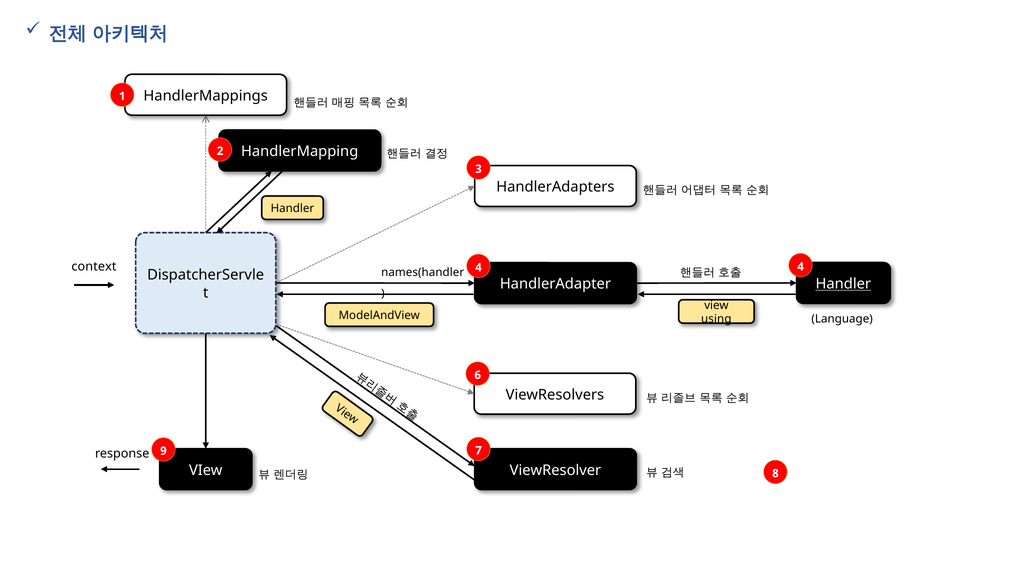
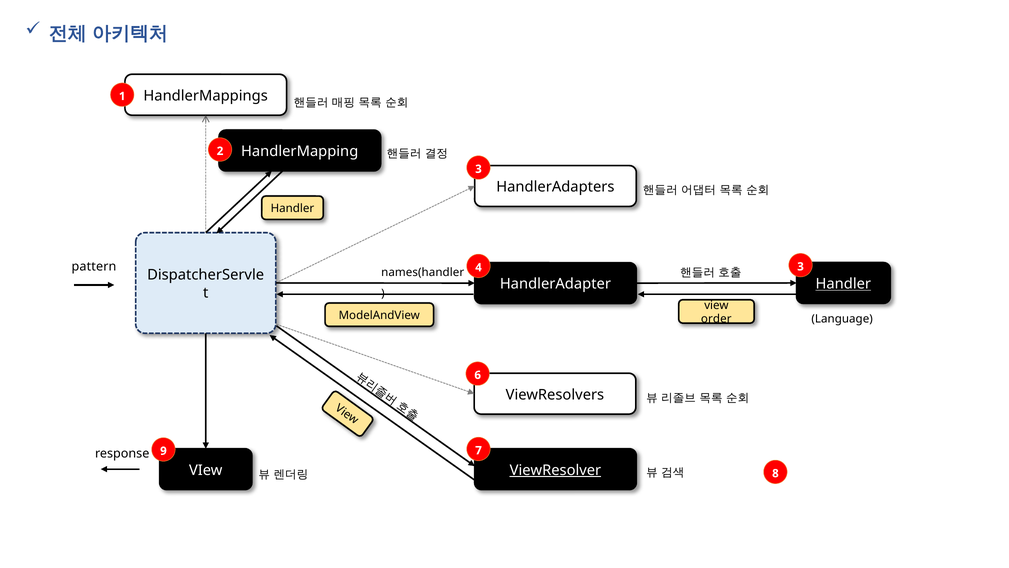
context: context -> pattern (94, 266)
4 4: 4 -> 3 (801, 266)
using: using -> order (716, 319)
ViewResolver underline: none -> present (555, 470)
